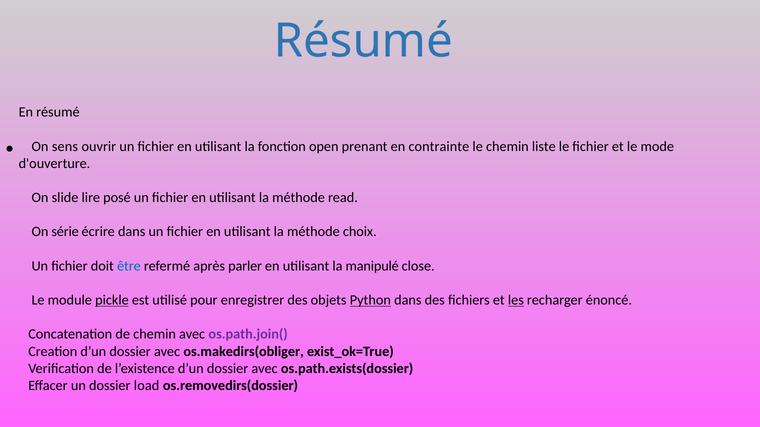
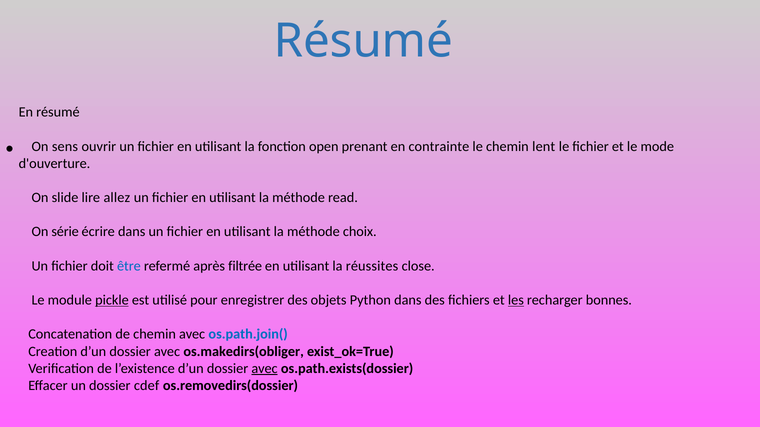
liste: liste -> lent (544, 147)
posé: posé -> allez (117, 198)
parler: parler -> filtrée (245, 266)
manipulé: manipulé -> réussites (372, 266)
Python underline: present -> none (370, 300)
énoncé: énoncé -> bonnes (609, 300)
os.path.join( colour: purple -> blue (248, 335)
avec underline: none -> present (265, 369)
load: load -> cdef (147, 386)
